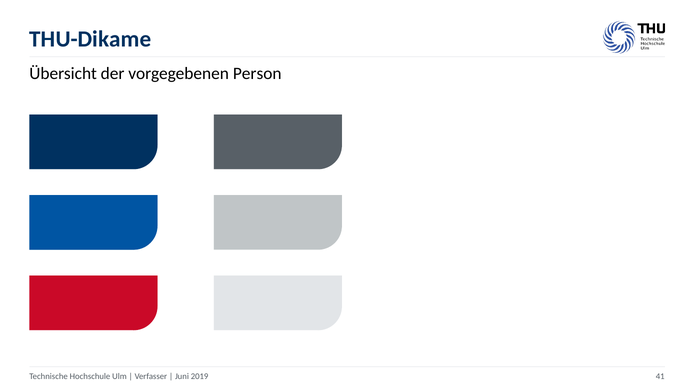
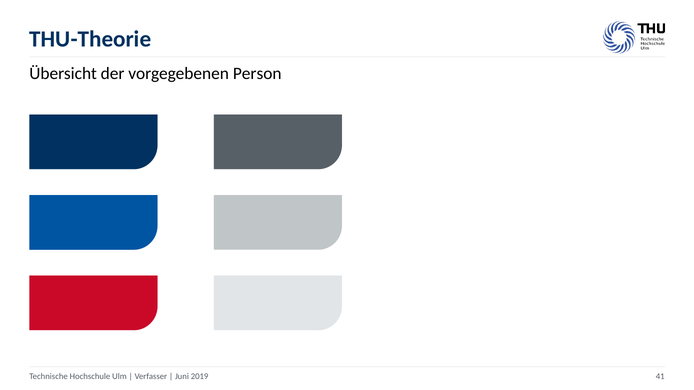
THU-Dikame: THU-Dikame -> THU-Theorie (90, 39)
